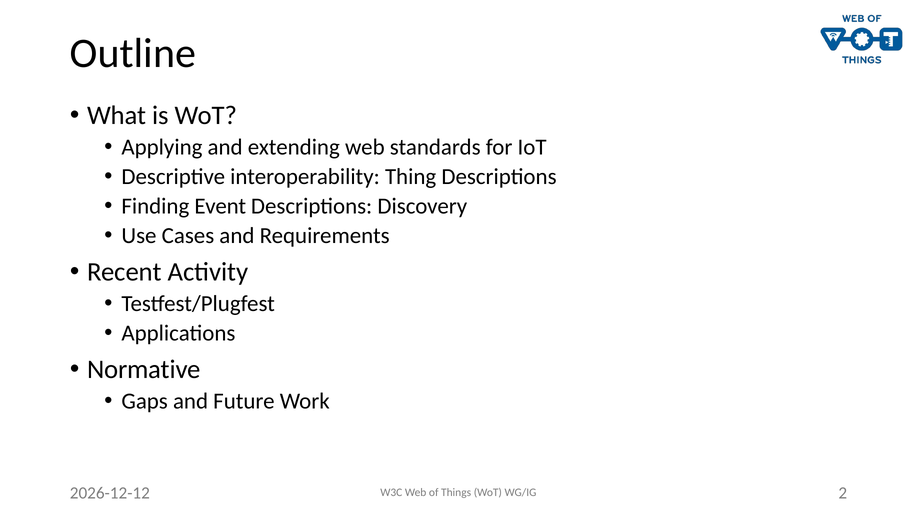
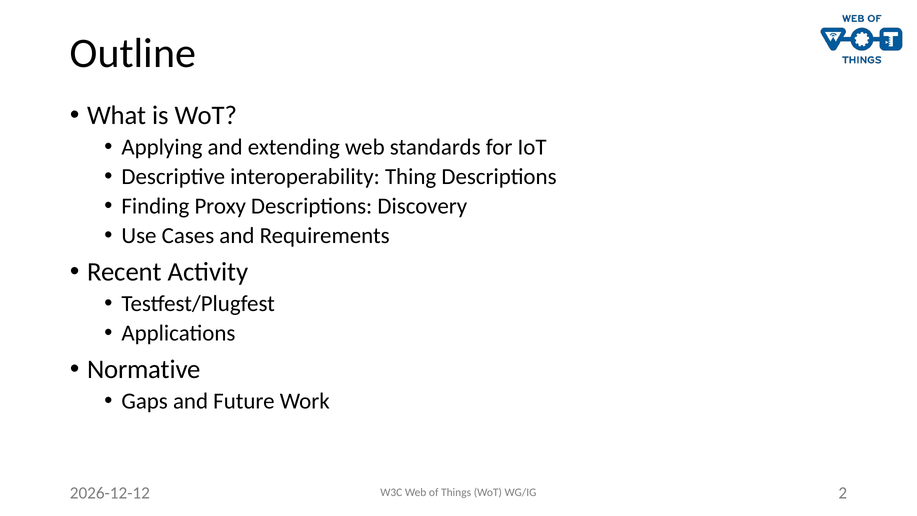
Event: Event -> Proxy (220, 206)
